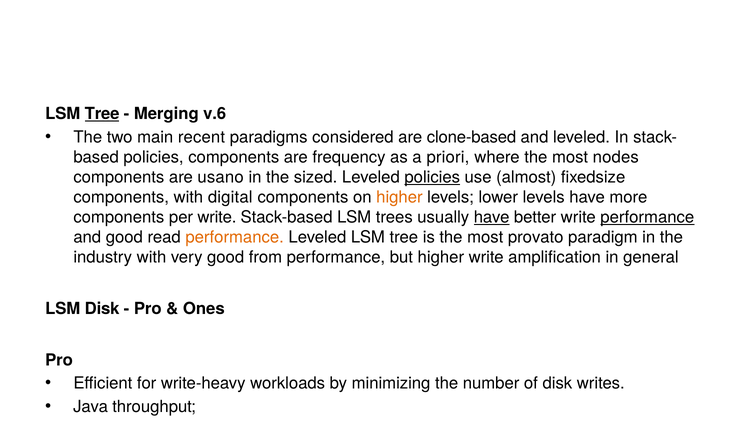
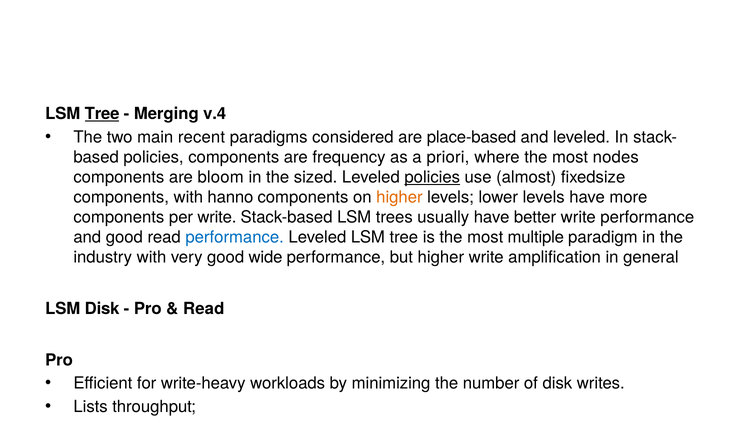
v.6: v.6 -> v.4 (215, 114)
clone-based: clone-based -> place-based (472, 137)
are usano: usano -> bloom (221, 177)
digital: digital -> hanno (230, 197)
have underline: present -> none (492, 218)
performance underline: present -> none (647, 218)
performance colour: orange -> blue (235, 238)
most provato: provato -> multiple (536, 238)
from: from -> wide (266, 258)
Ones: Ones -> Read (204, 309)
Java: Java -> Lists (91, 407)
